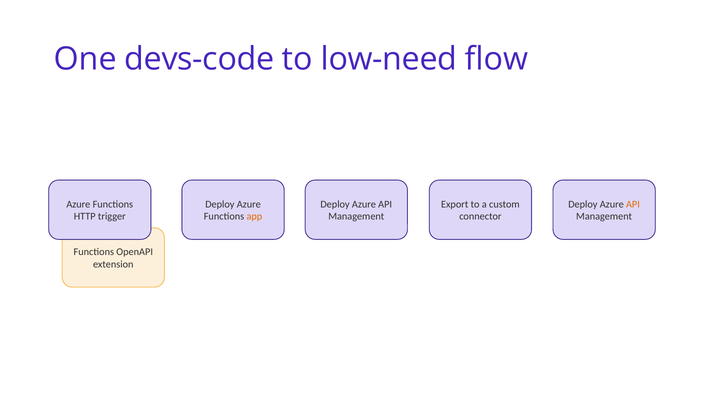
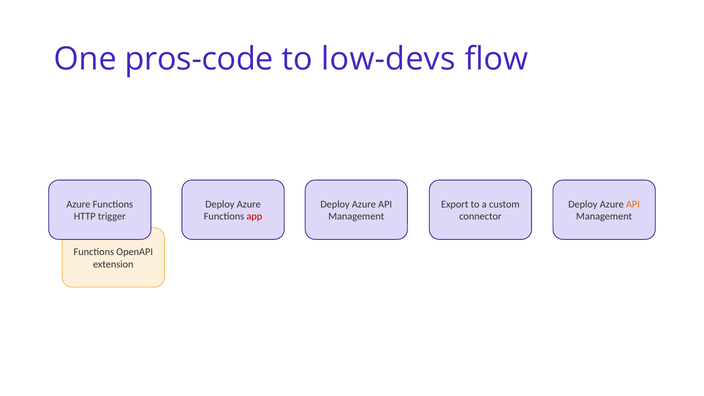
devs-code: devs-code -> pros-code (199, 59)
low-need: low-need -> low-devs (389, 59)
app colour: orange -> red (254, 217)
